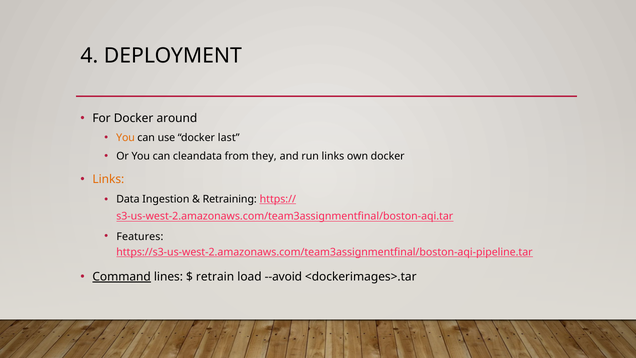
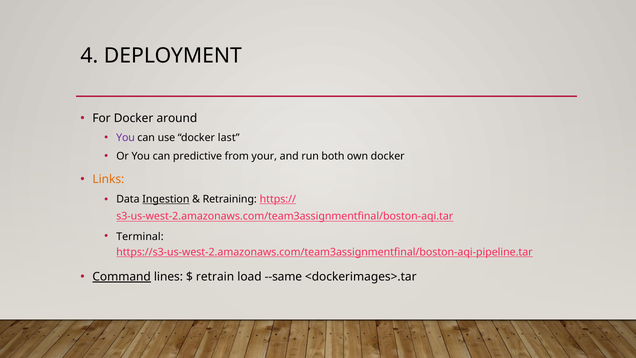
You colour: orange -> purple (126, 138)
cleandata: cleandata -> predictive (197, 156)
they: they -> your (264, 156)
run links: links -> both (333, 156)
Ingestion underline: none -> present (166, 199)
Features: Features -> Terminal (140, 236)
--avoid: --avoid -> --same (283, 277)
